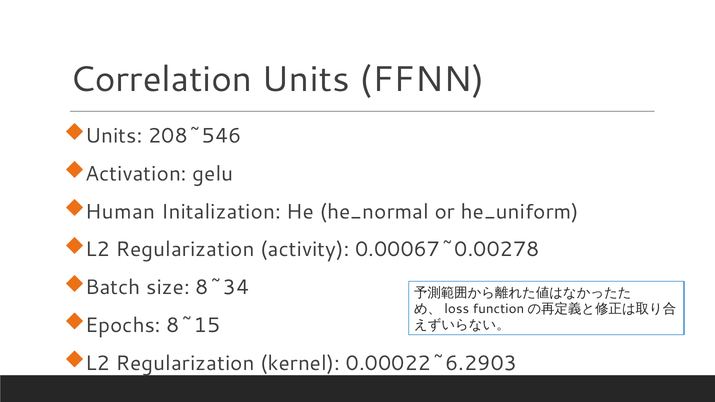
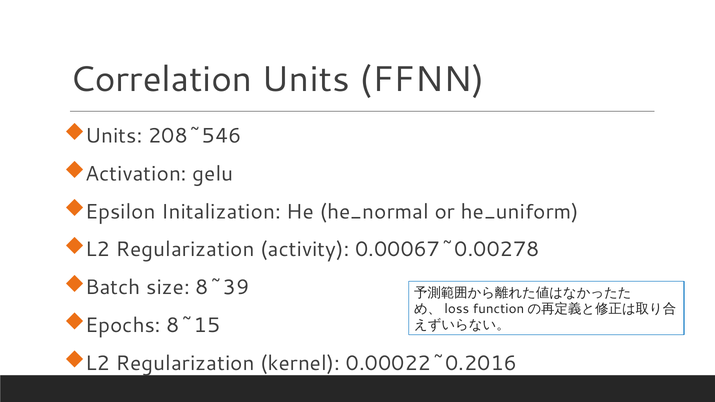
Human: Human -> Epsilon (120, 212)
8~34: 8~34 -> 8~39 (222, 288)
0.00022~6.2903: 0.00022~6.2903 -> 0.00022~0.2016 (432, 364)
